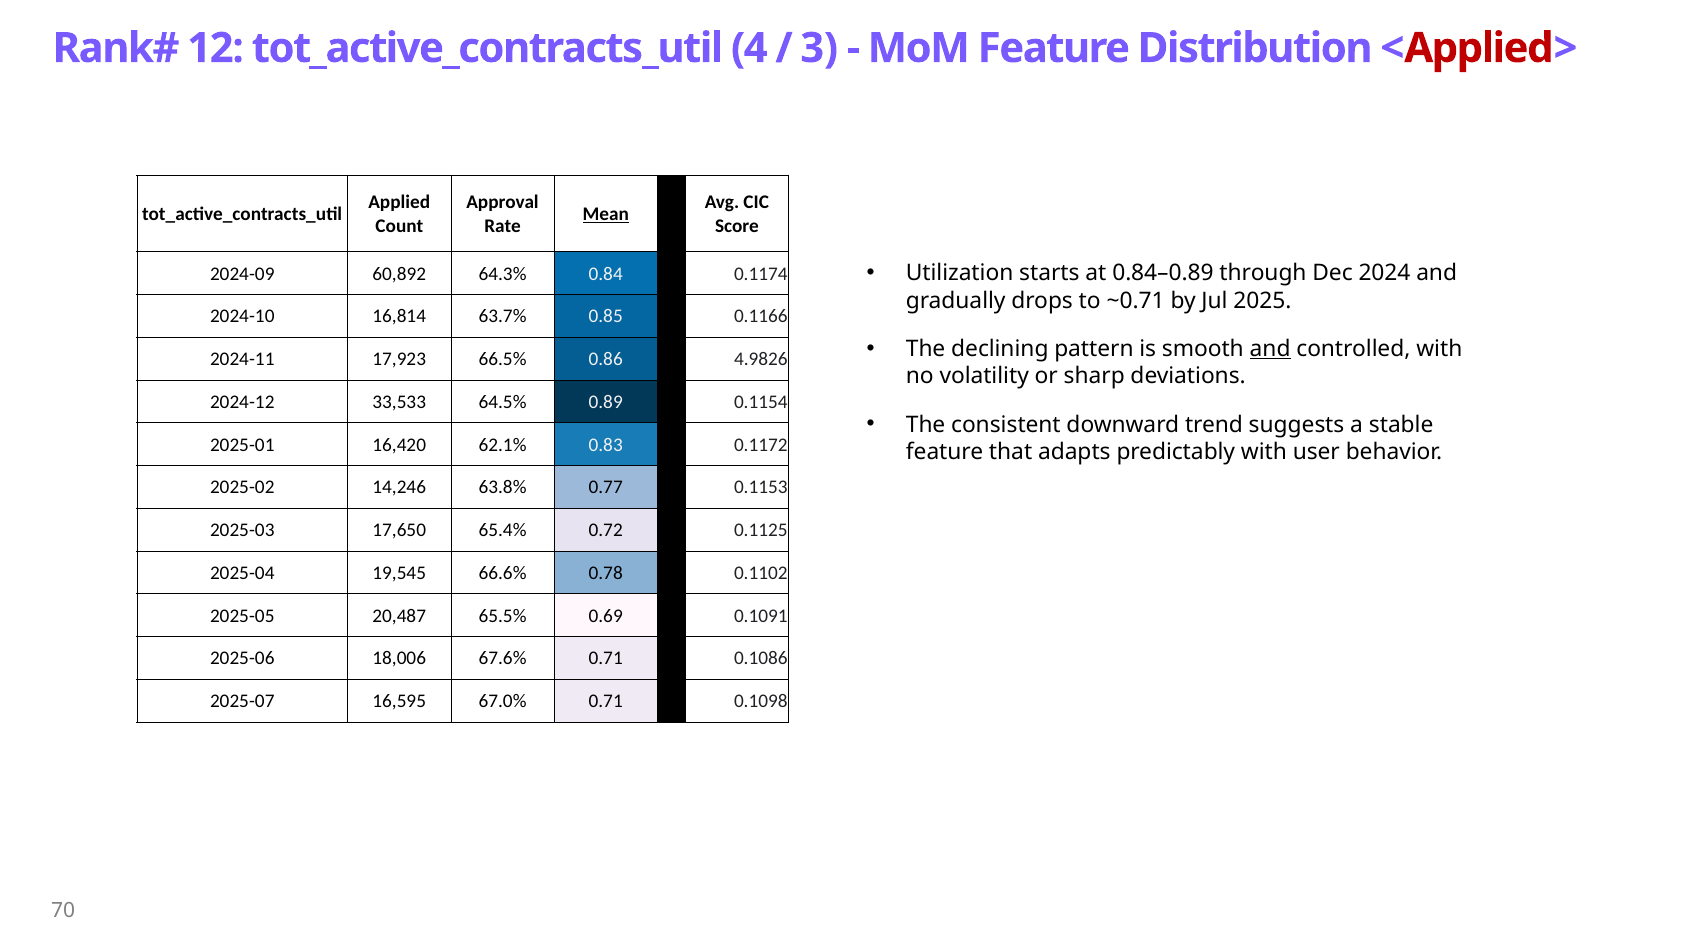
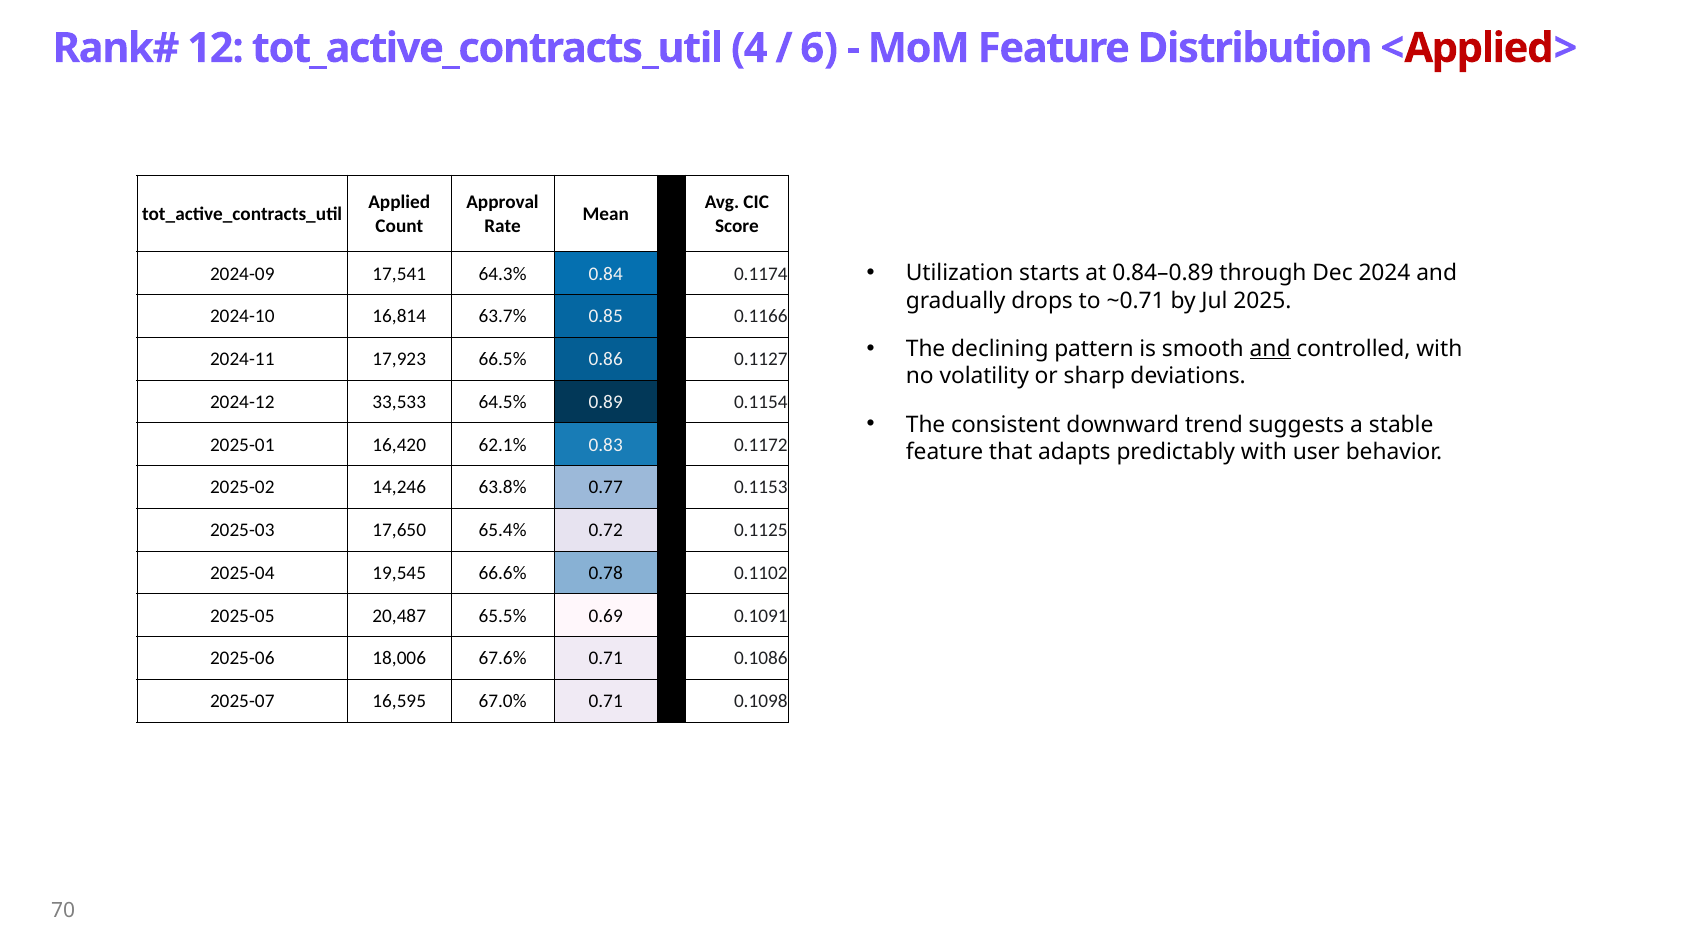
3: 3 -> 6 (819, 48)
Mean underline: present -> none (606, 214)
60,892: 60,892 -> 17,541 (399, 274)
4.9826: 4.9826 -> 0.1127 (761, 359)
